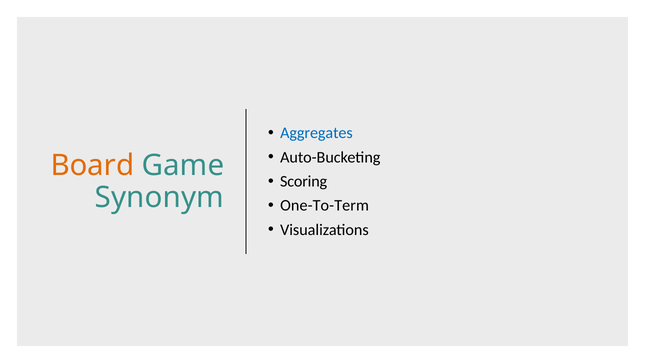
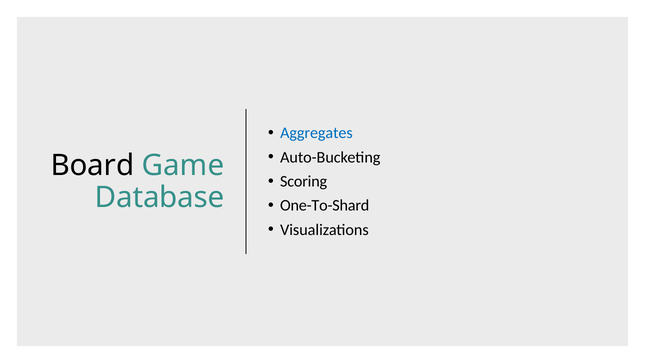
Board colour: orange -> black (92, 165)
Synonym: Synonym -> Database (160, 197)
One-To-Term: One-To-Term -> One-To-Shard (325, 205)
